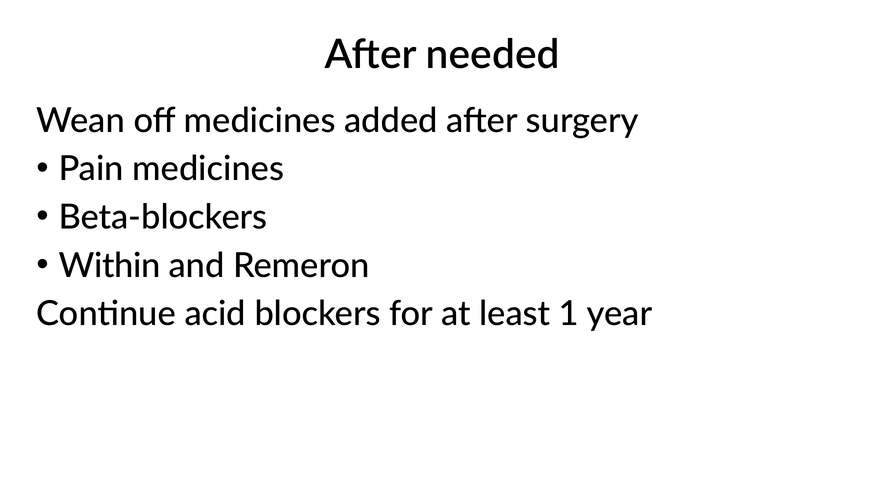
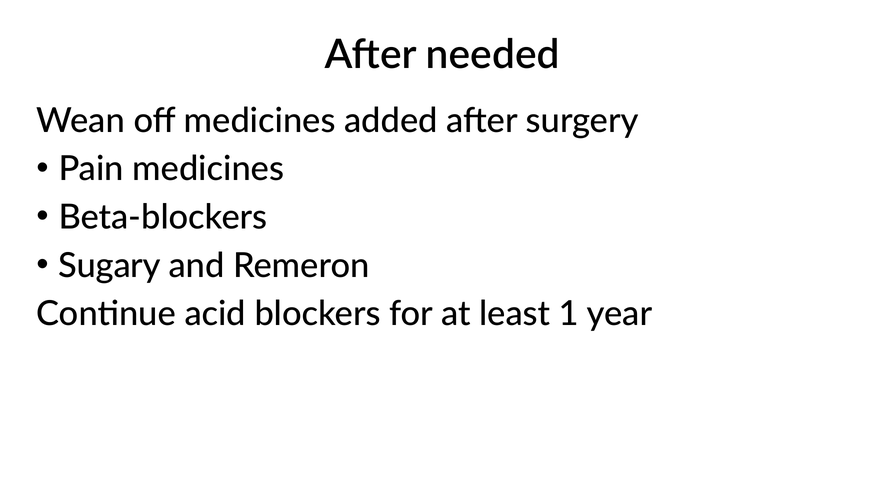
Within: Within -> Sugary (110, 266)
